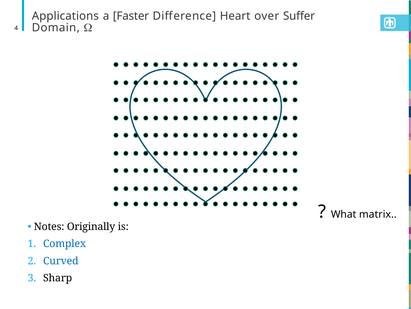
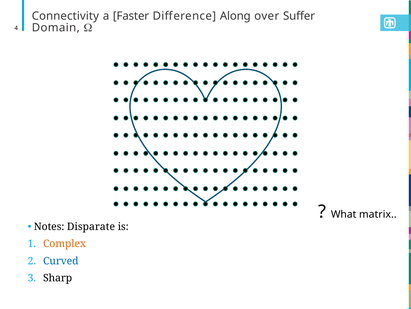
Applications: Applications -> Connectivity (65, 16)
Heart: Heart -> Along (235, 16)
Originally: Originally -> Disparate (91, 226)
Complex colour: blue -> orange (65, 243)
